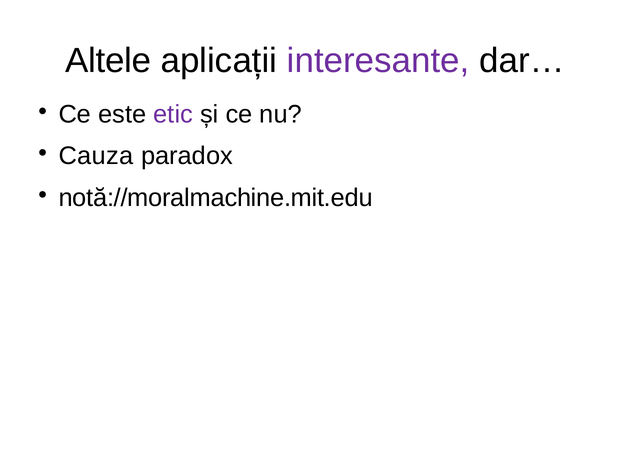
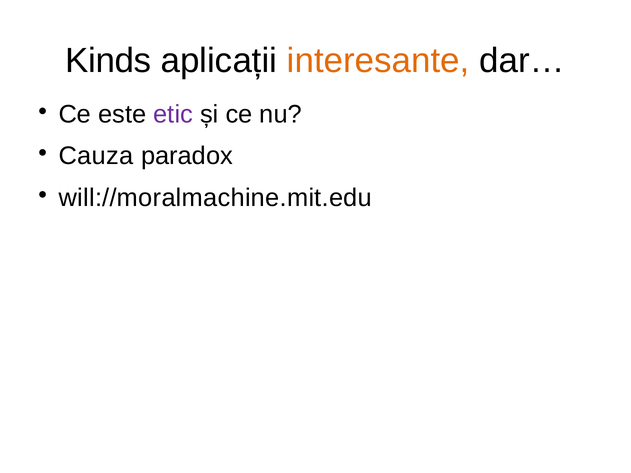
Altele: Altele -> Kinds (108, 61)
interesante colour: purple -> orange (378, 61)
notă://moralmachine.mit.edu: notă://moralmachine.mit.edu -> will://moralmachine.mit.edu (215, 198)
